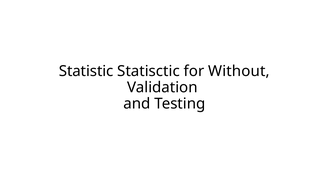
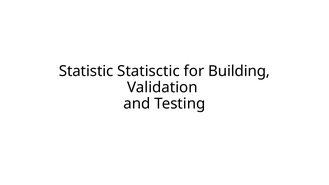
Without: Without -> Building (239, 71)
